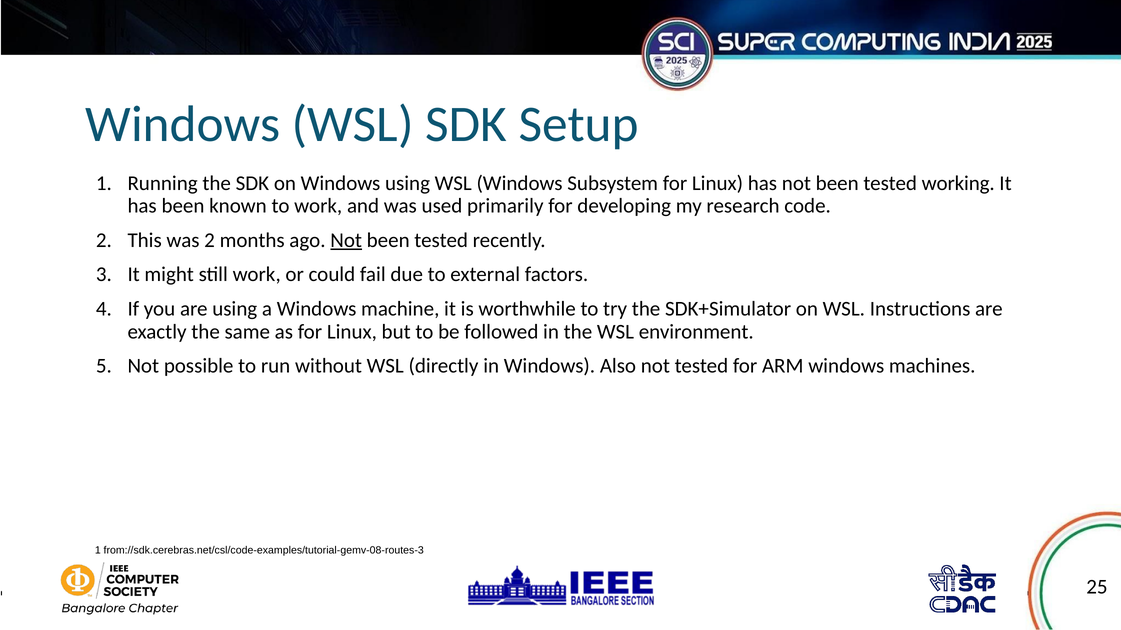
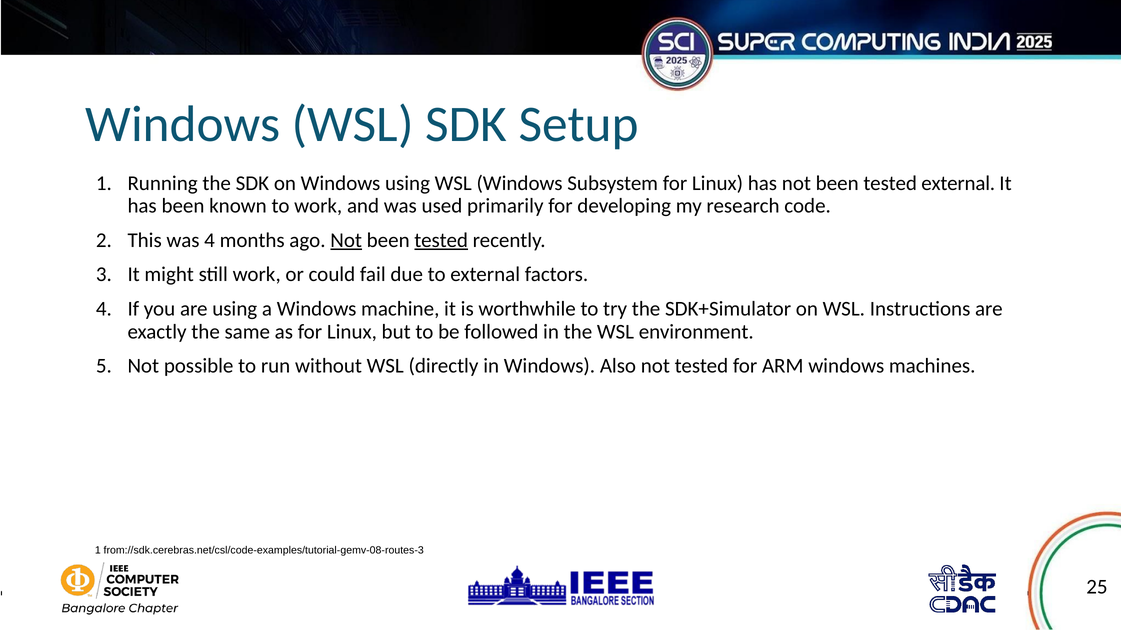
tested working: working -> external (958, 183)
was 2: 2 -> 4 (210, 240)
tested underline: none -> present (441, 240)
